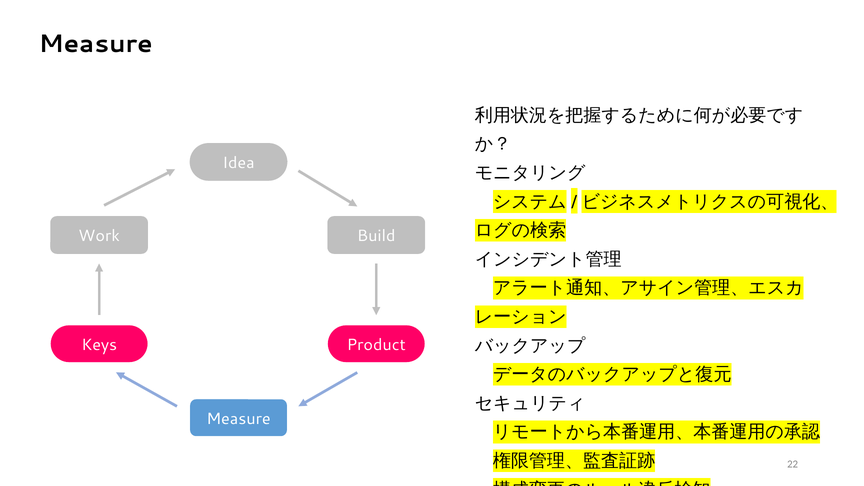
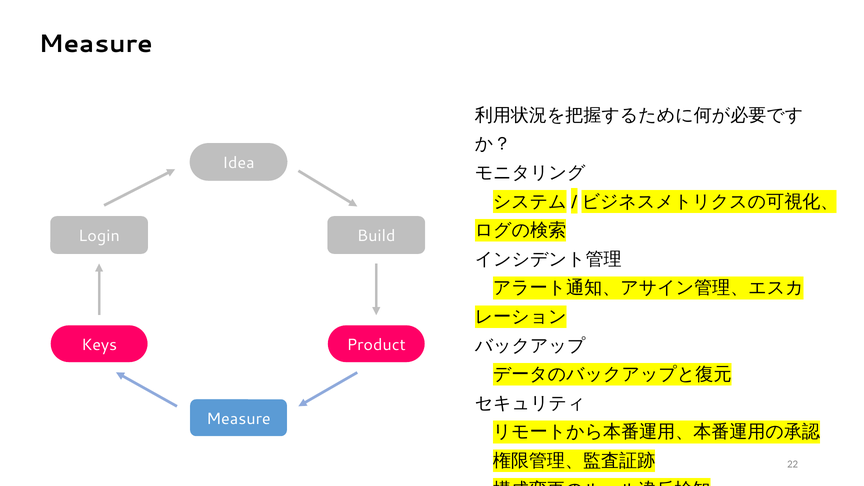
Work: Work -> Login (99, 236)
